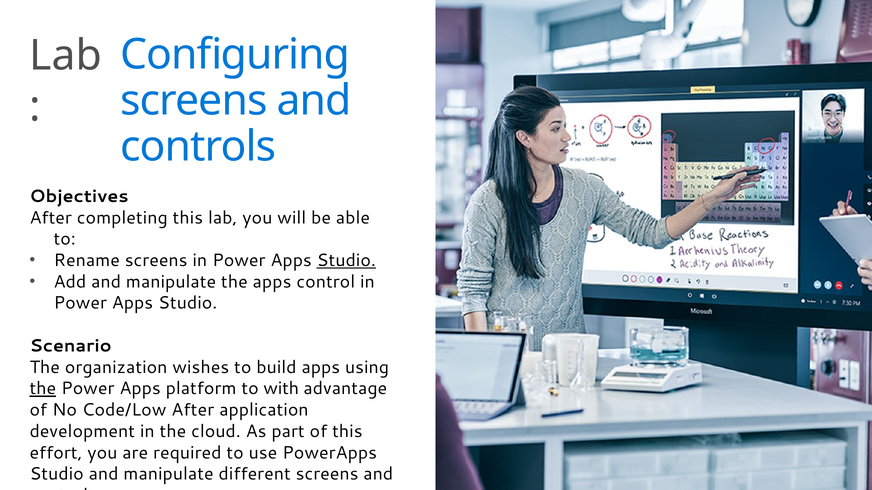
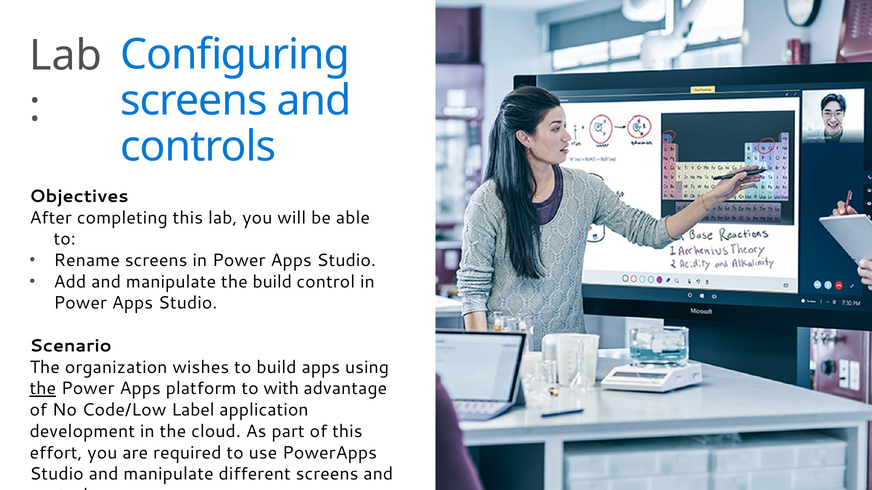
Studio underline: present -> none (346, 261)
the apps: apps -> build (272, 282)
Code/Low After: After -> Label (193, 410)
